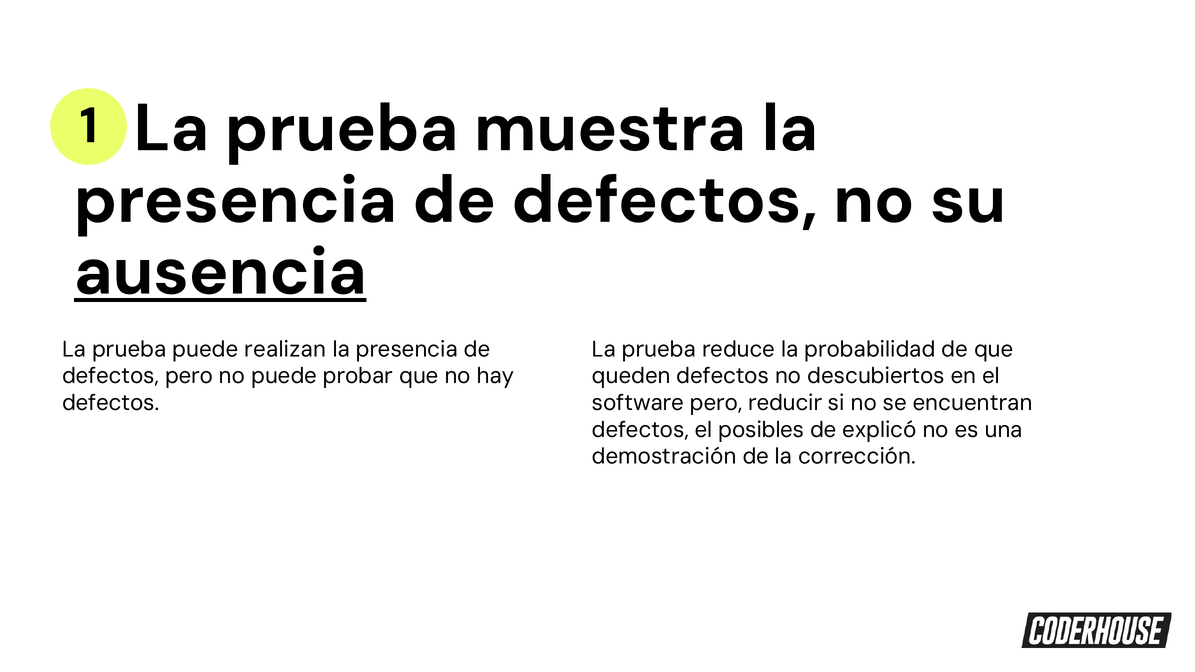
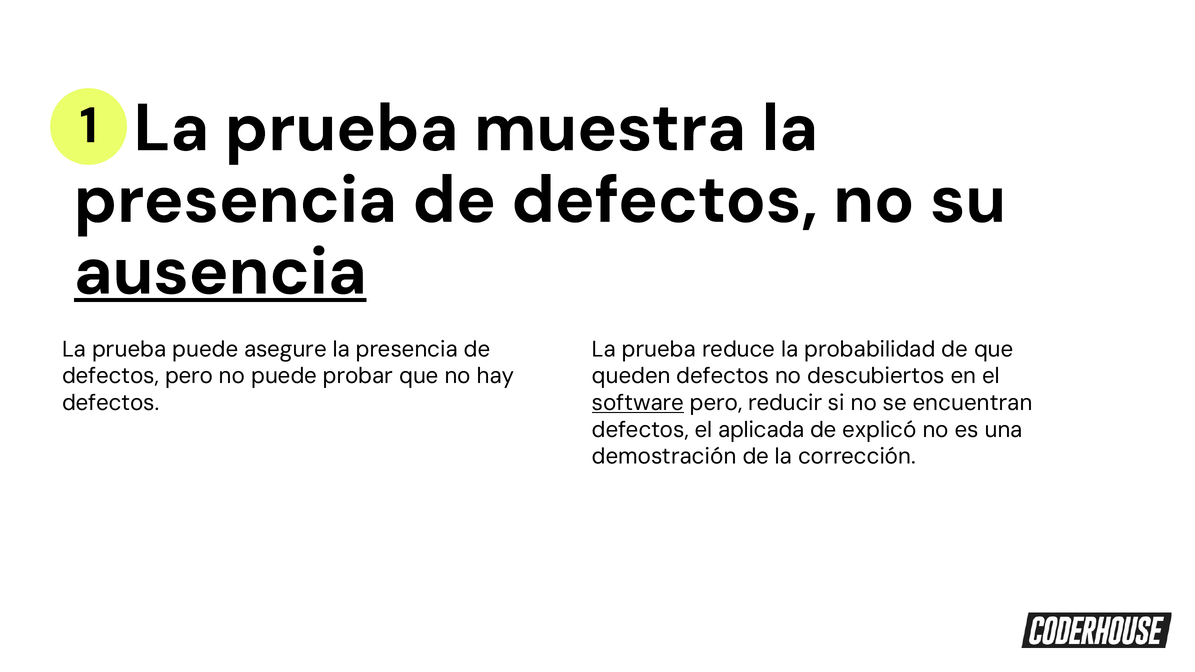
realizan: realizan -> asegure (285, 349)
software underline: none -> present (638, 403)
posibles: posibles -> aplicada (761, 430)
